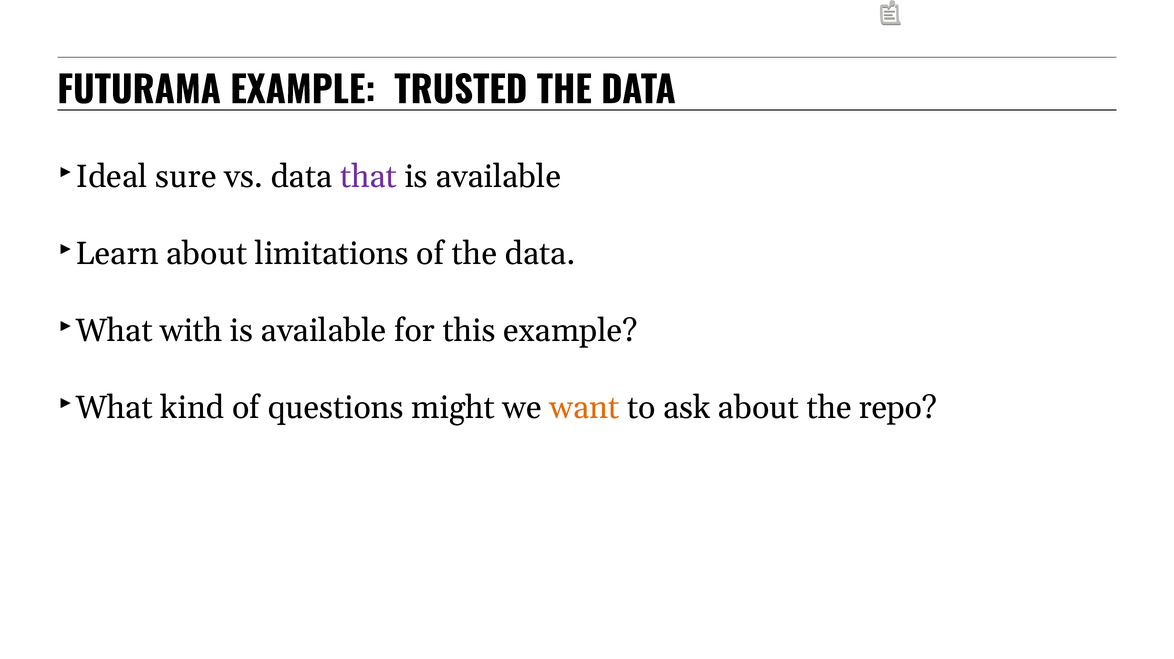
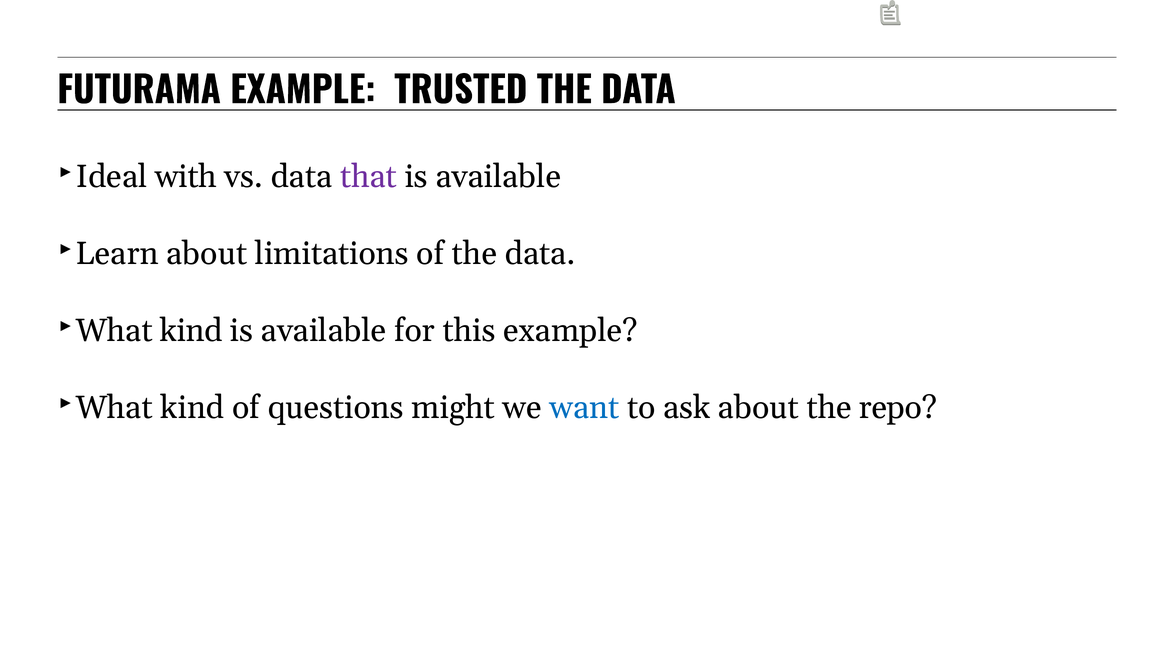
sure: sure -> with (186, 177)
with: with -> kind (191, 331)
want colour: orange -> blue (584, 408)
